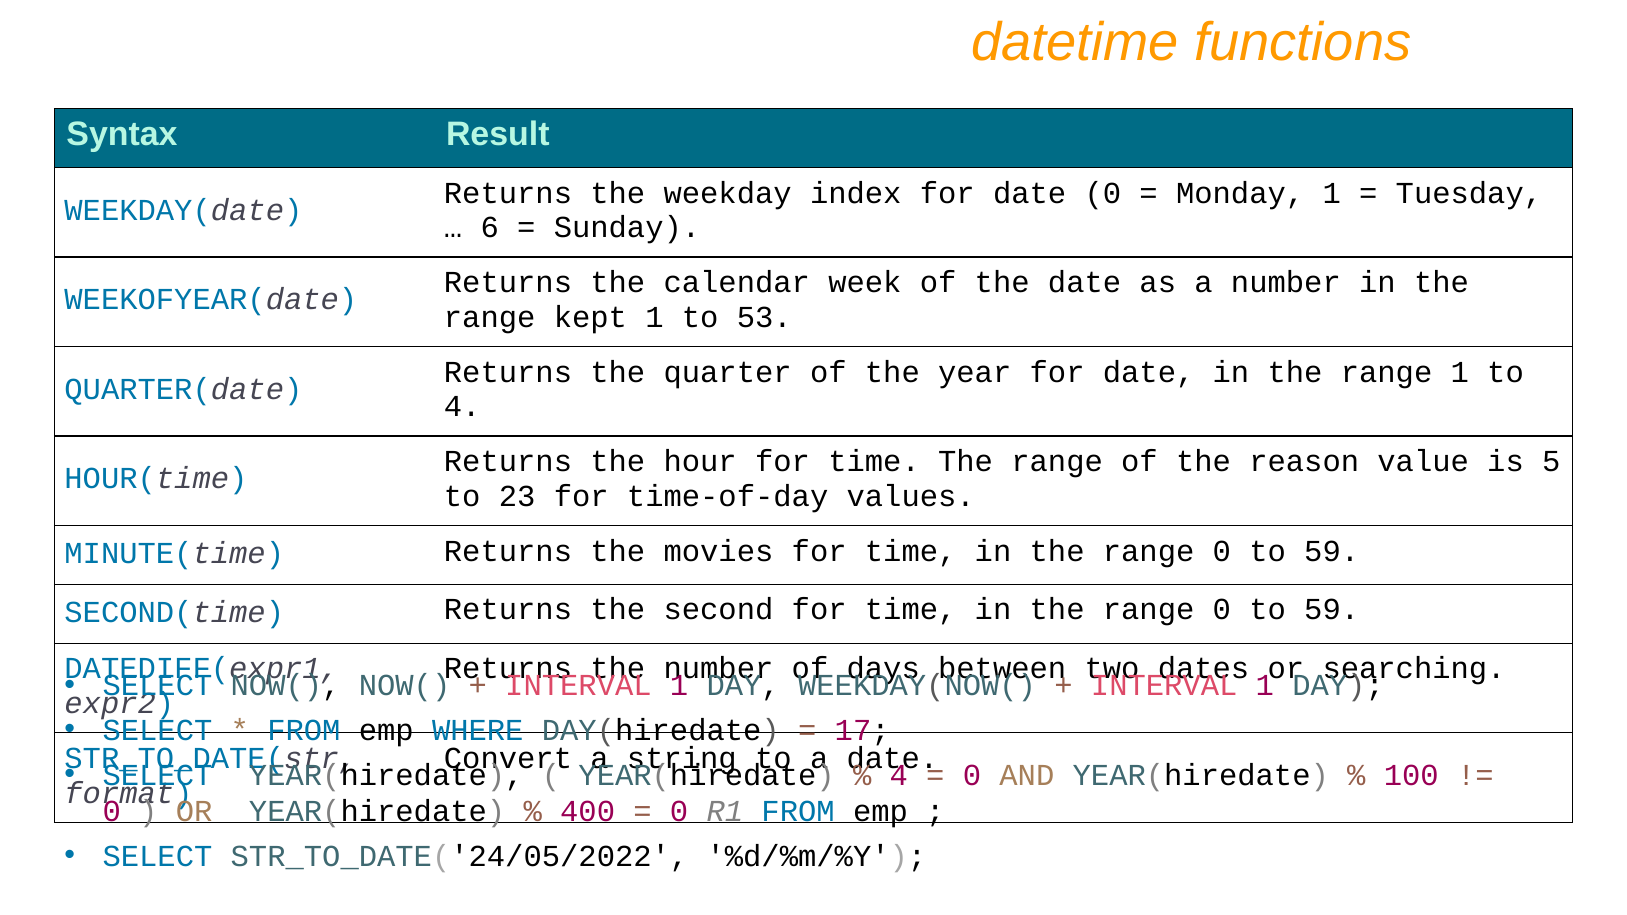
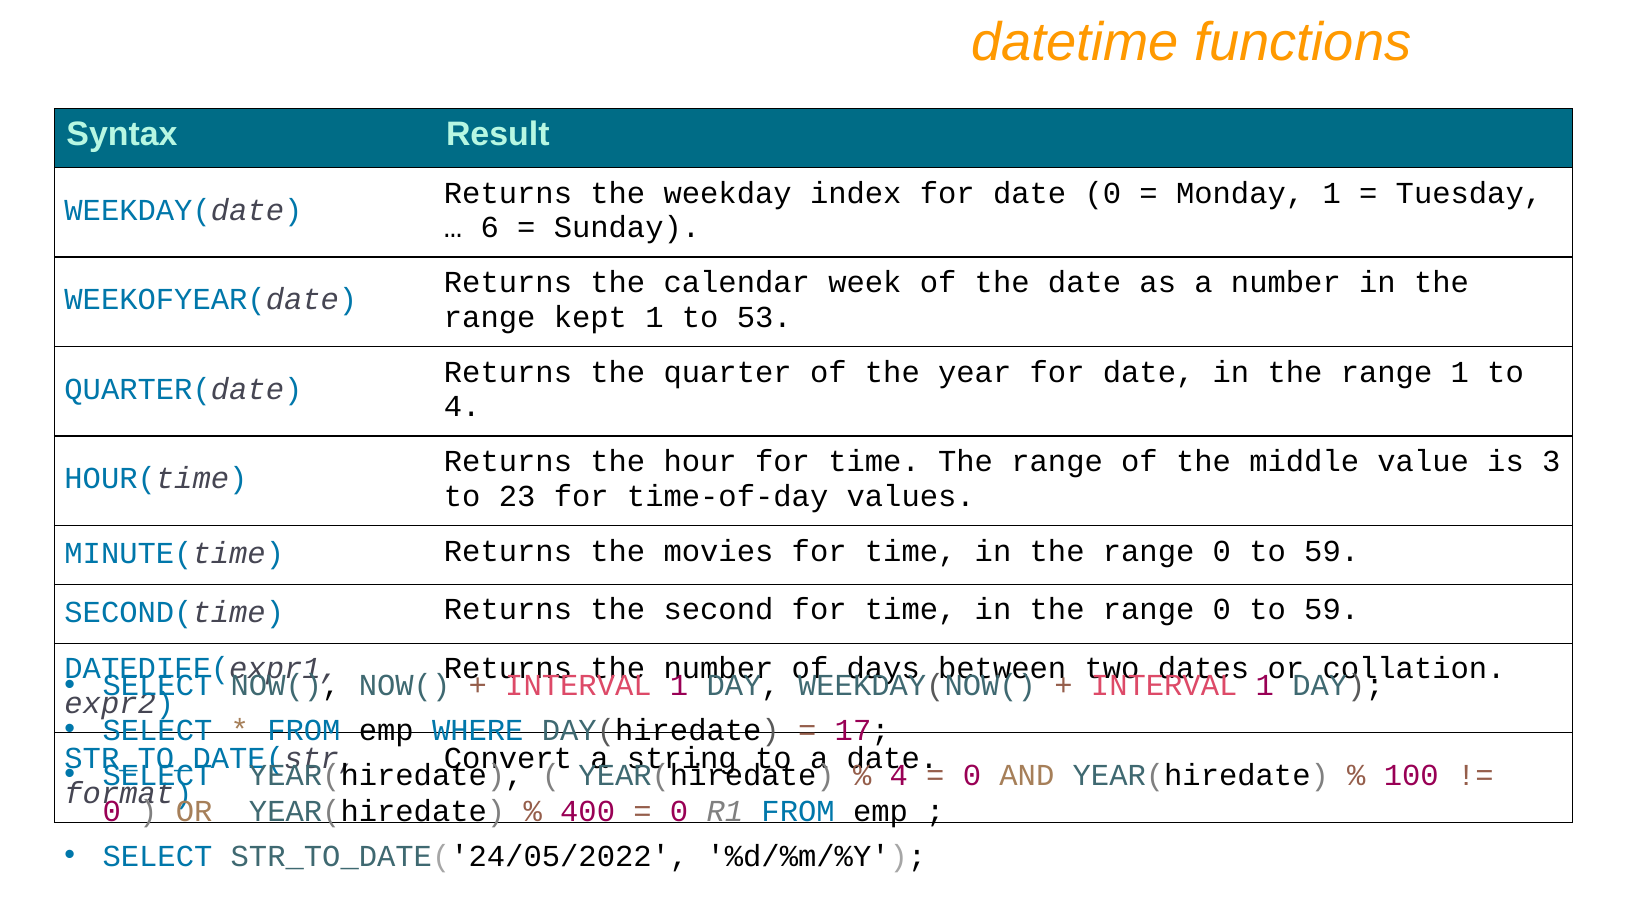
reason: reason -> middle (1304, 462)
5: 5 -> 3 (1551, 462)
searching: searching -> collation (1414, 669)
